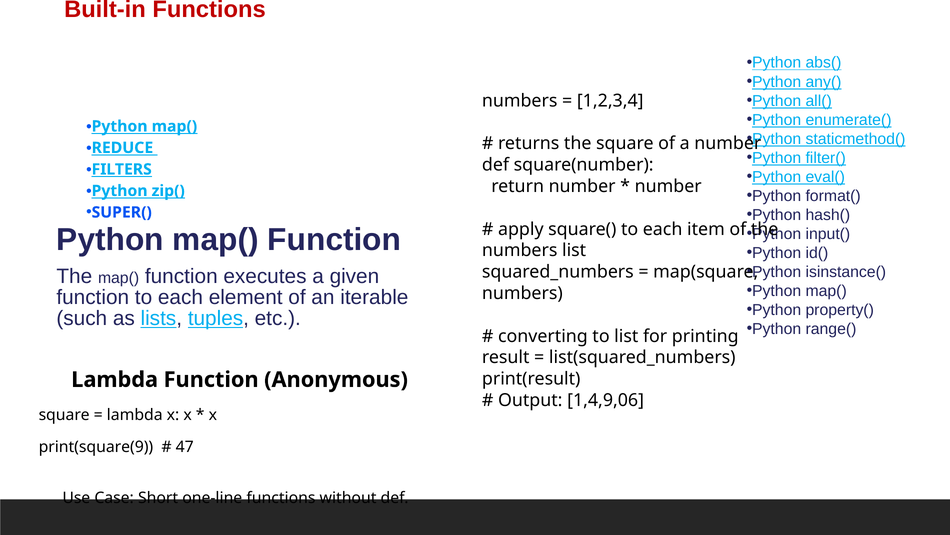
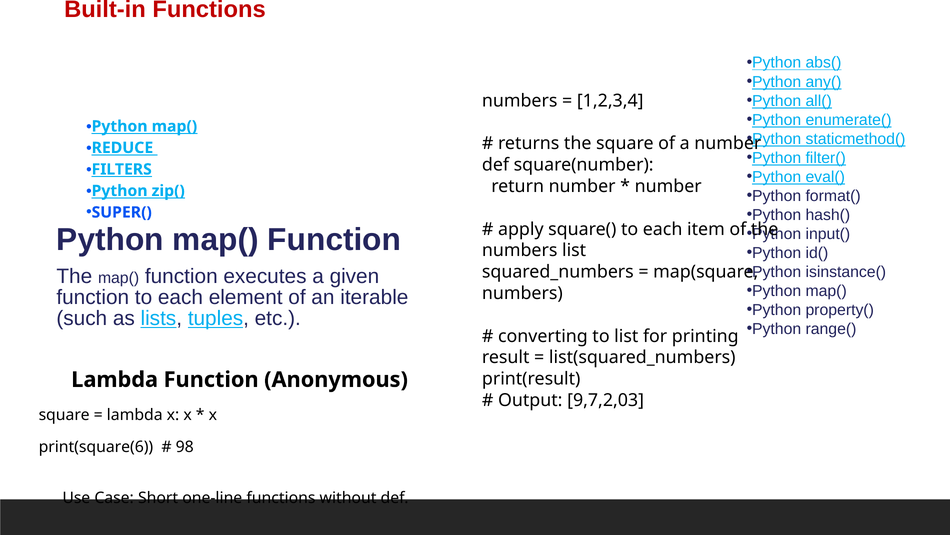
1,4,9,06: 1,4,9,06 -> 9,7,2,03 (606, 400)
print(square(9: print(square(9 -> print(square(6 (96, 447)
47: 47 -> 98 (185, 447)
